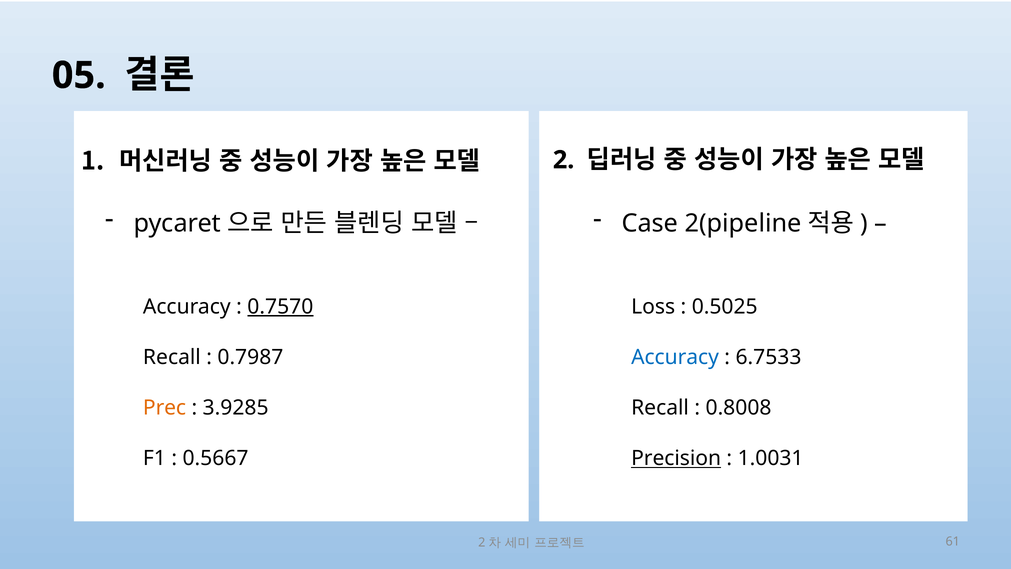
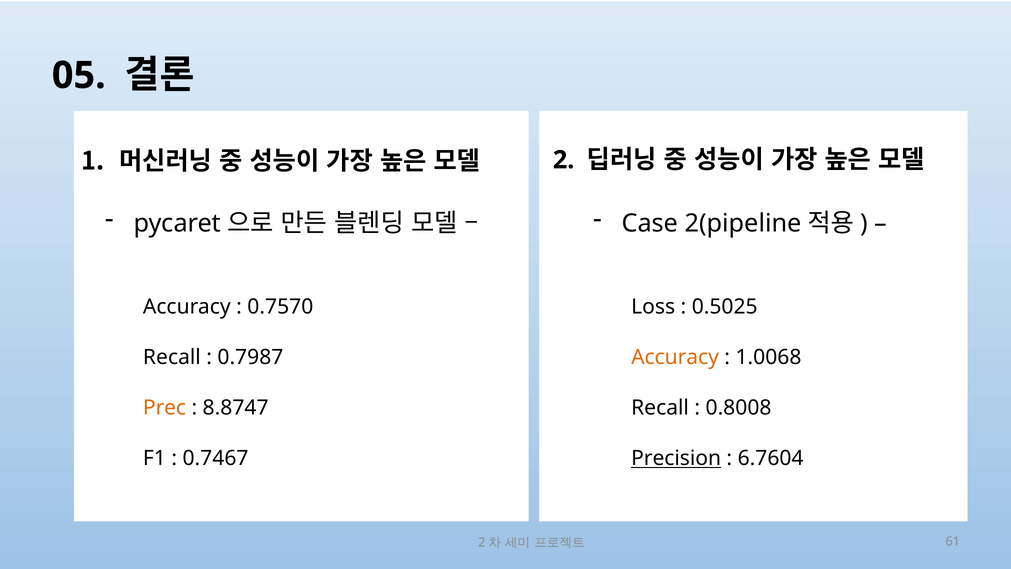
0.7570 underline: present -> none (280, 307)
Accuracy colour: blue -> orange (675, 357)
6.7533: 6.7533 -> 1.0068 (768, 357)
3.9285: 3.9285 -> 8.8747 (236, 408)
0.5667: 0.5667 -> 0.7467 (216, 458)
1.0031: 1.0031 -> 6.7604 (771, 458)
